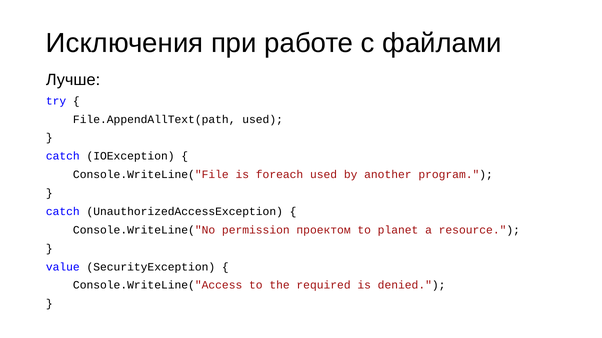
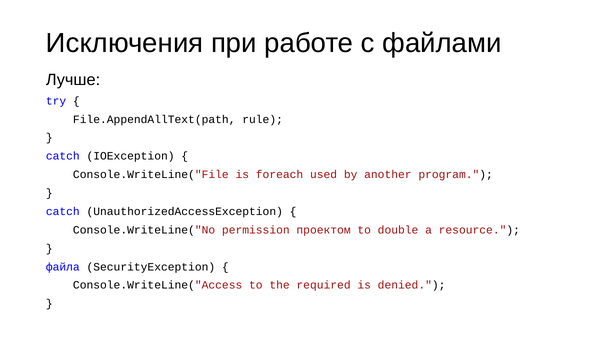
File.AppendAllText(path used: used -> rule (263, 120)
planet: planet -> double (398, 230)
value: value -> файла (63, 267)
